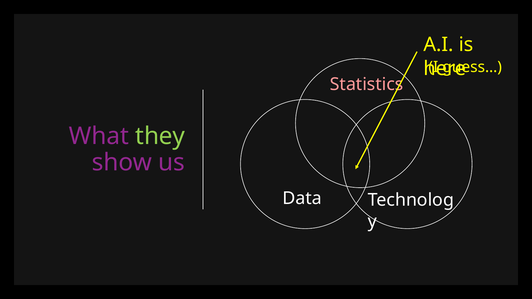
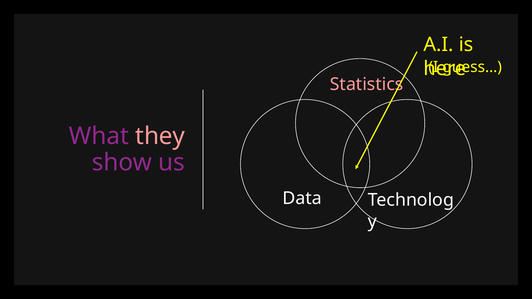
they colour: light green -> pink (160, 136)
